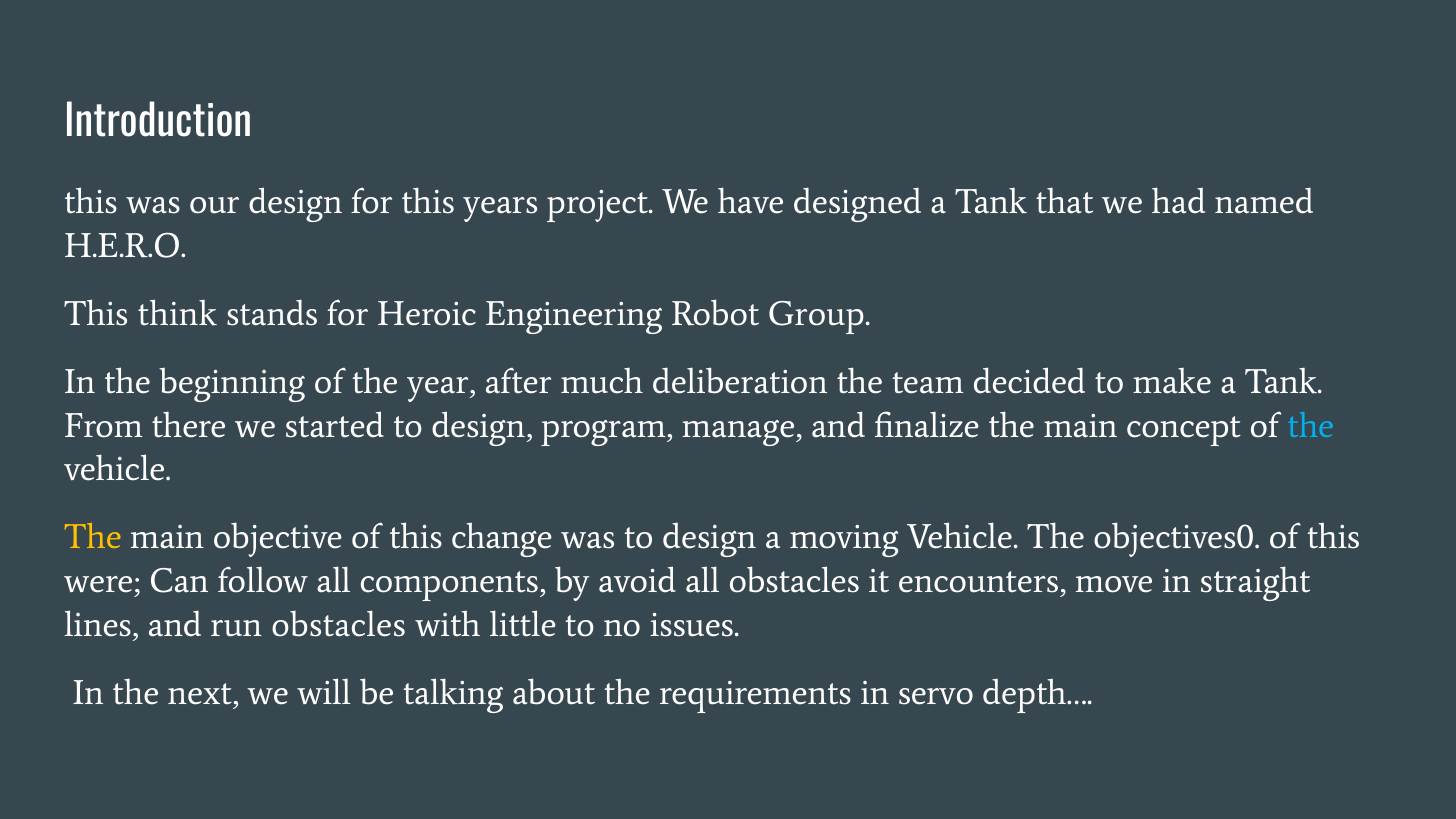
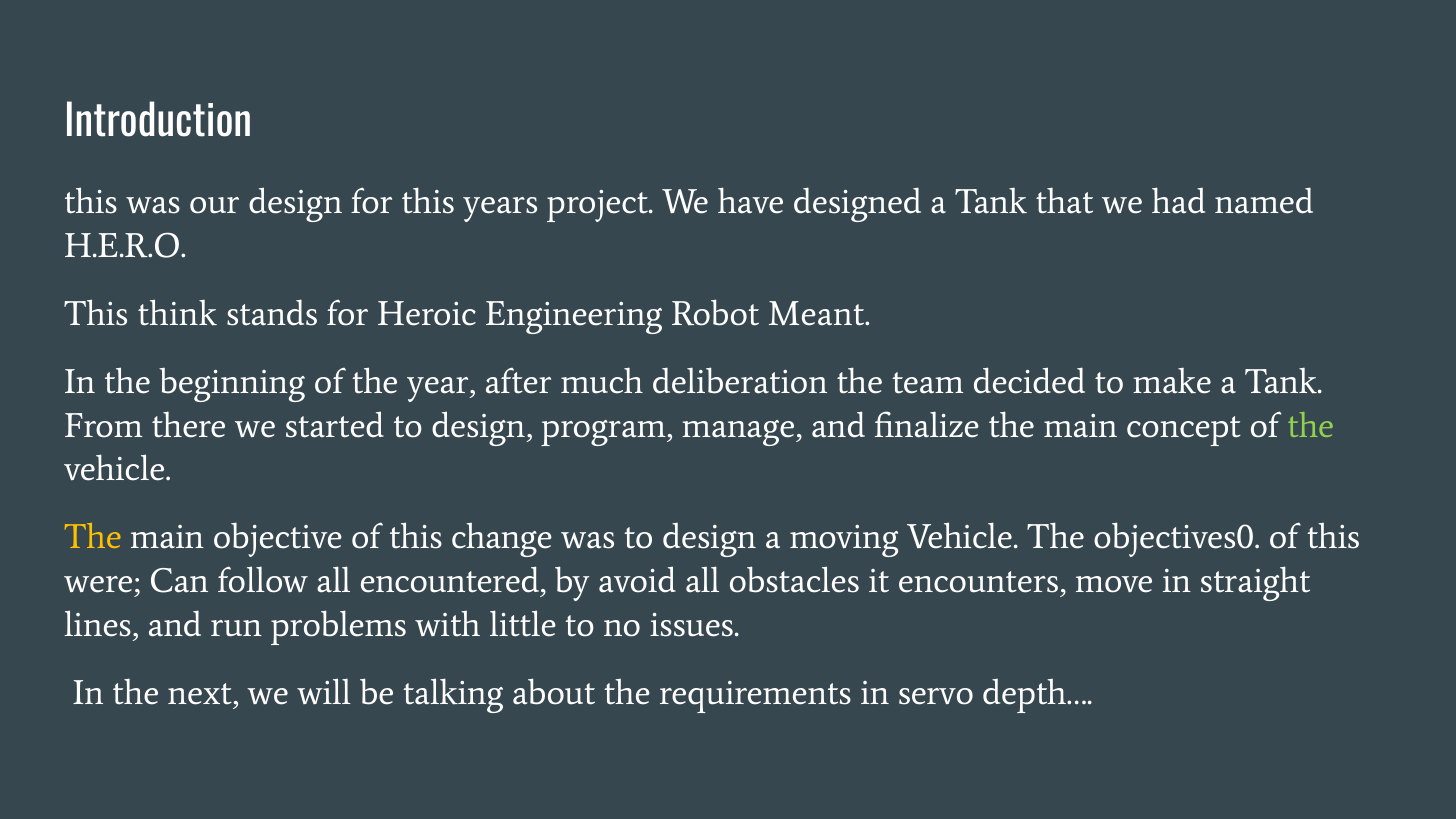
Group: Group -> Meant (819, 314)
the colour: light blue -> light green (1311, 426)
components: components -> encountered (453, 581)
run obstacles: obstacles -> problems (339, 625)
